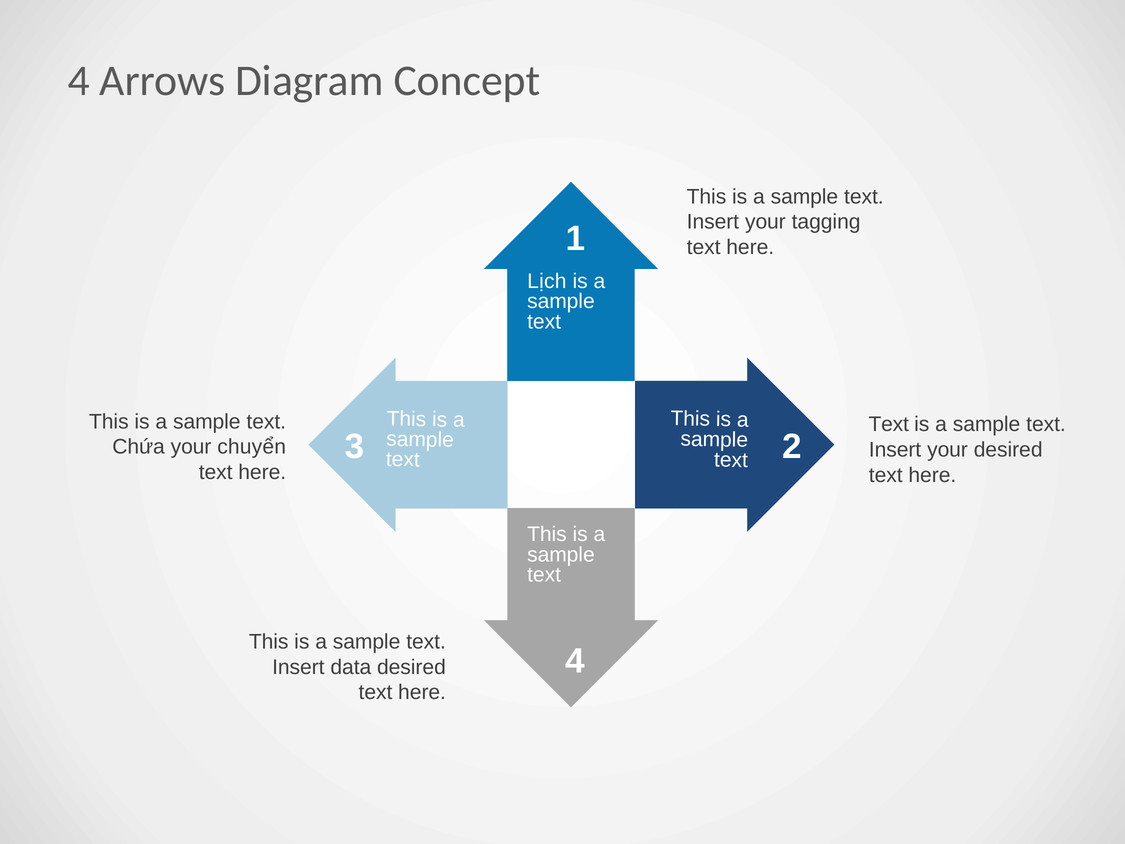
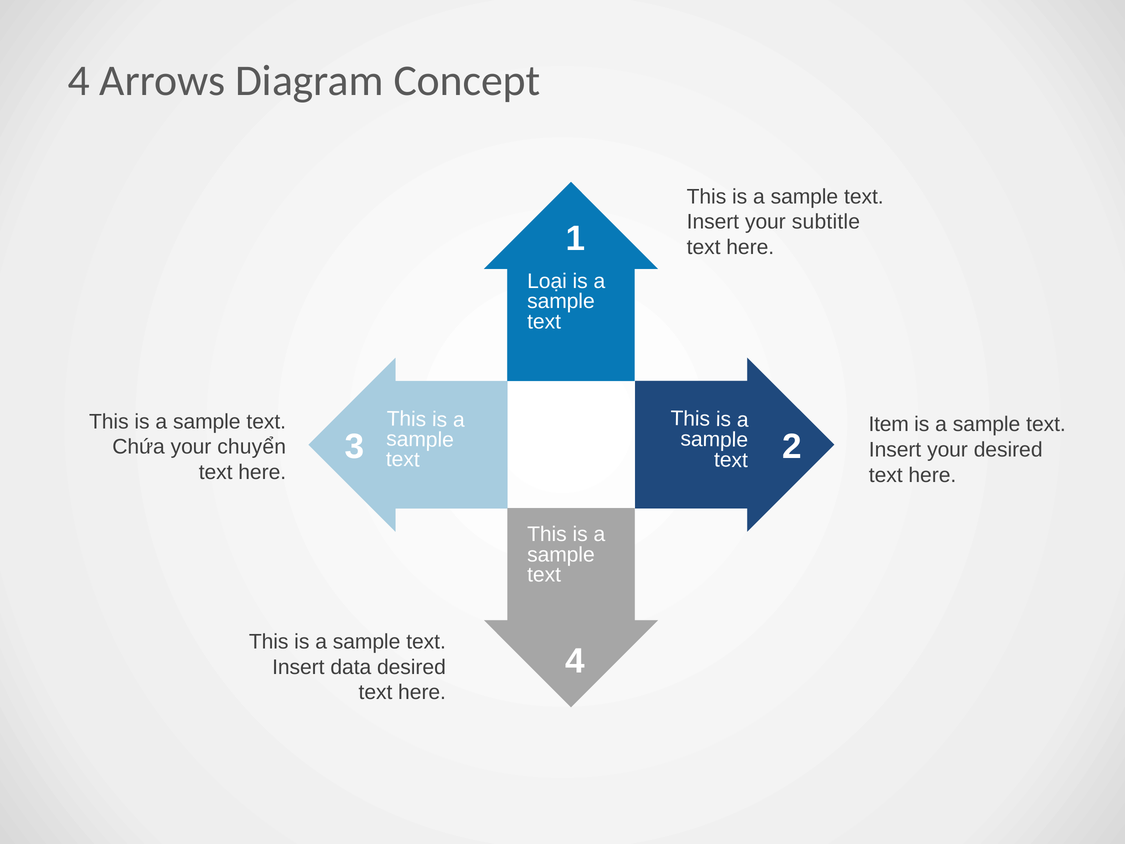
tagging: tagging -> subtitle (826, 222)
Lịch: Lịch -> Loại (547, 281)
Text: Text -> Item (889, 424)
